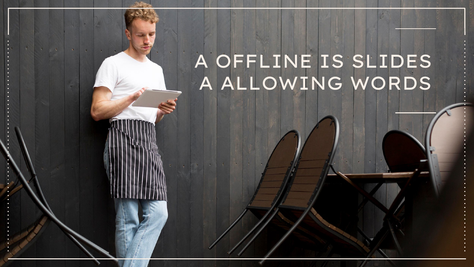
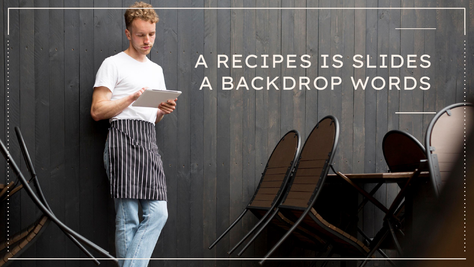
OFFLINE: OFFLINE -> RECIPES (264, 62)
ALLOWING: ALLOWING -> BACKDROP (282, 84)
